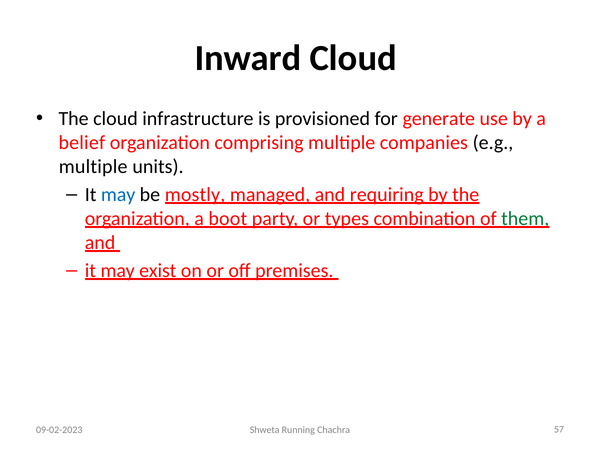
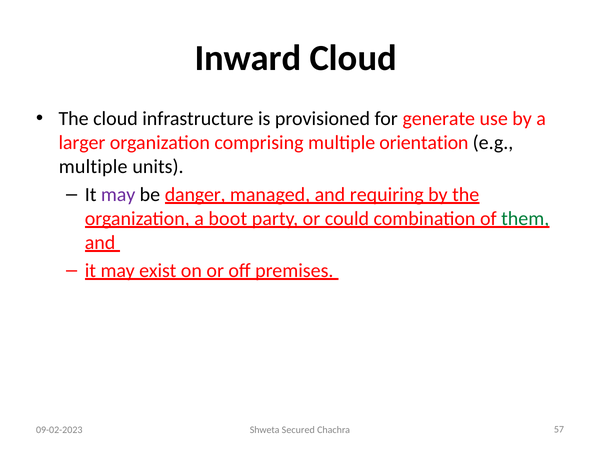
belief: belief -> larger (82, 143)
companies: companies -> orientation (424, 143)
may colour: blue -> purple (118, 195)
mostly: mostly -> danger (195, 195)
types: types -> could (347, 219)
Running: Running -> Secured (298, 430)
